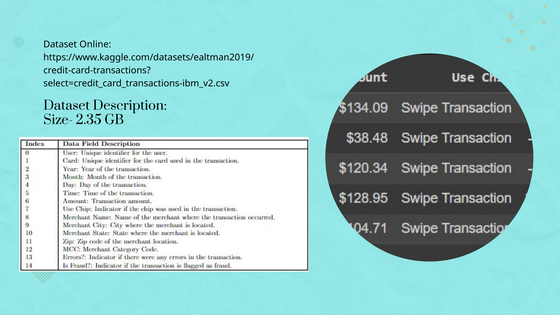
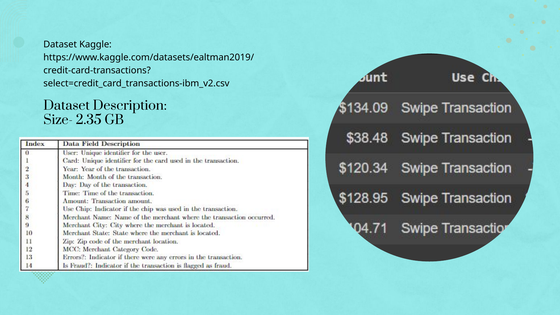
Online: Online -> Kaggle (95, 44)
